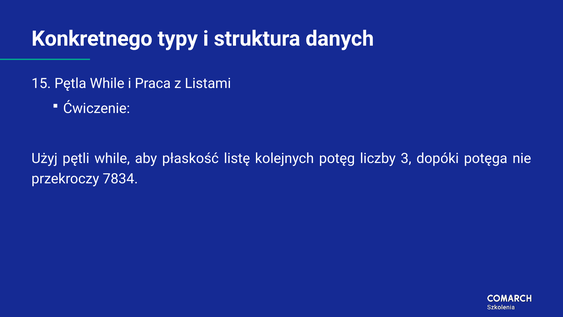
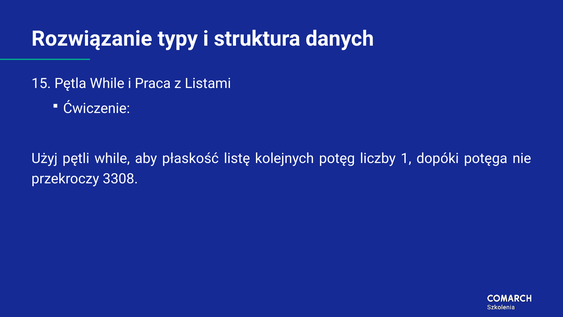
Konkretnego: Konkretnego -> Rozwiązanie (92, 39)
3: 3 -> 1 (406, 158)
7834: 7834 -> 3308 (120, 179)
